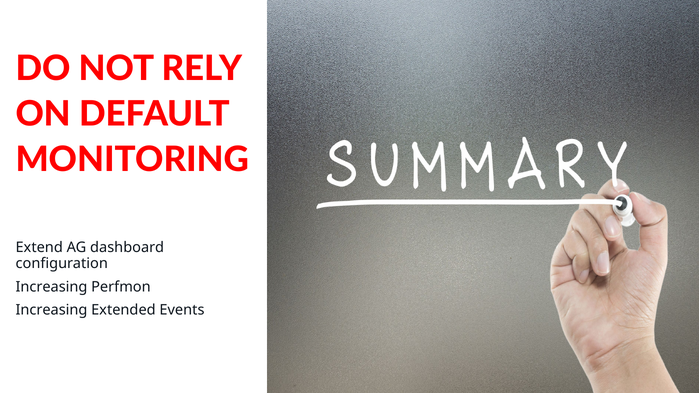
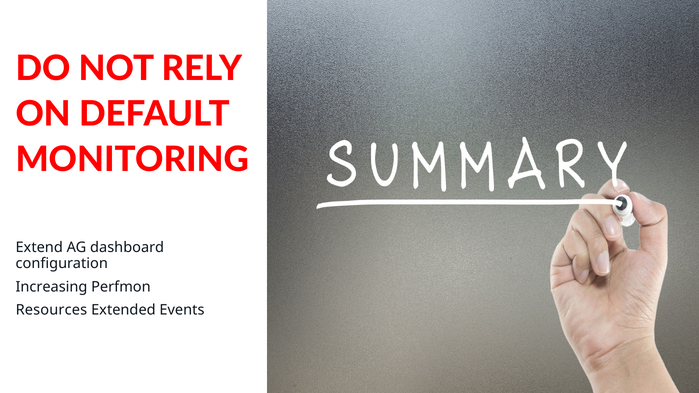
Increasing: Increasing -> Resources (51, 310)
